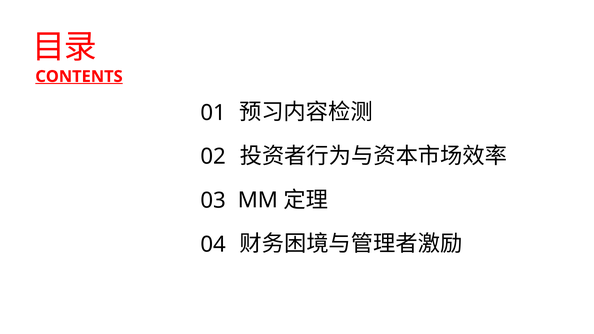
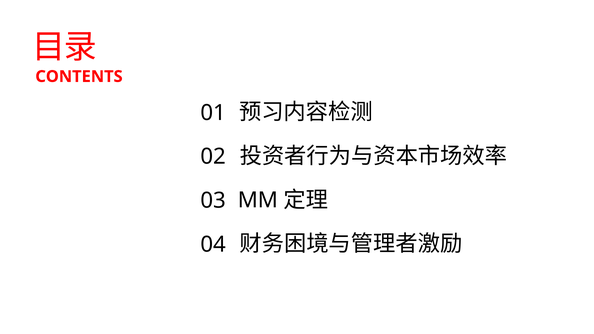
CONTENTS underline: present -> none (79, 77)
